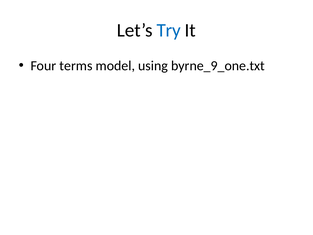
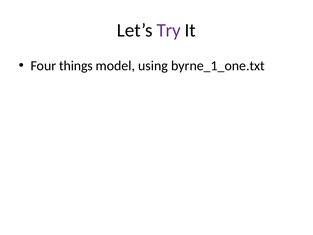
Try colour: blue -> purple (169, 30)
terms: terms -> things (76, 66)
byrne_9_one.txt: byrne_9_one.txt -> byrne_1_one.txt (218, 66)
